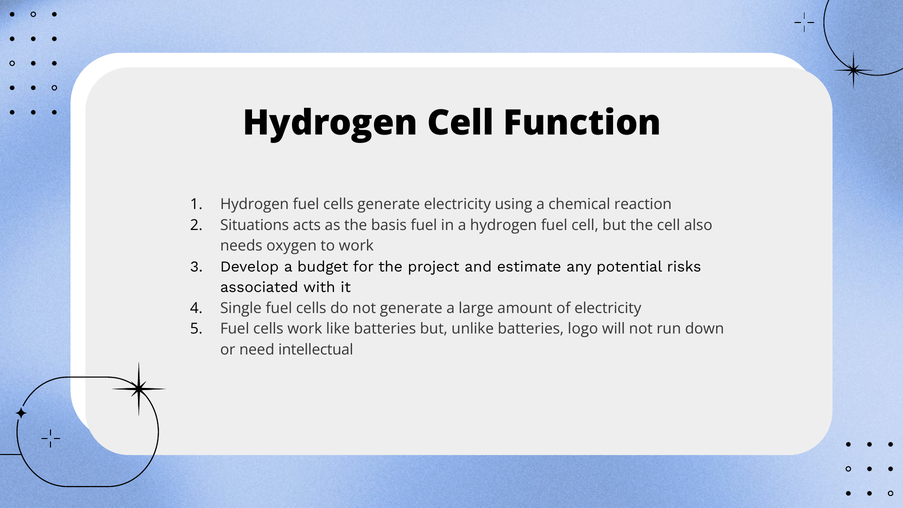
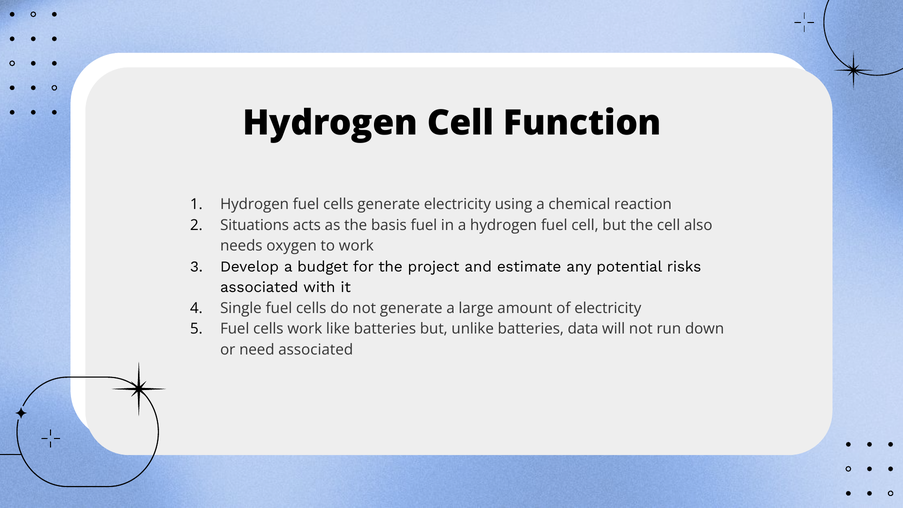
logo: logo -> data (583, 329)
need intellectual: intellectual -> associated (316, 350)
